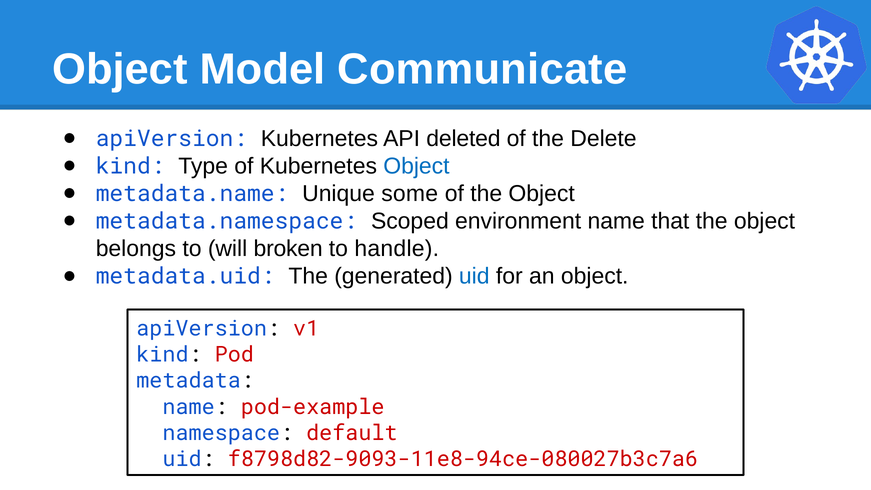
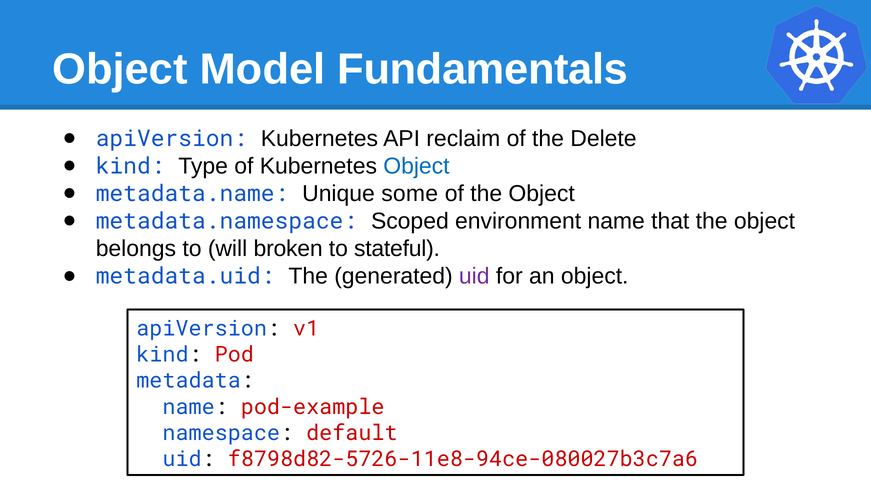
Communicate: Communicate -> Fundamentals (483, 69)
deleted: deleted -> reclaim (463, 138)
handle: handle -> stateful (397, 249)
uid colour: blue -> purple (474, 276)
f8798d82-9093-11e8-94ce-080027b3c7a6: f8798d82-9093-11e8-94ce-080027b3c7a6 -> f8798d82-5726-11e8-94ce-080027b3c7a6 (463, 459)
